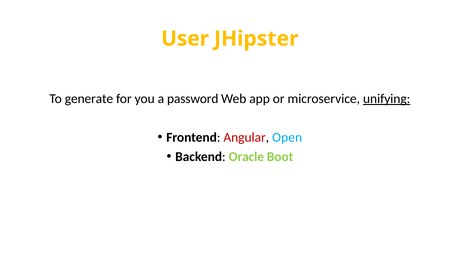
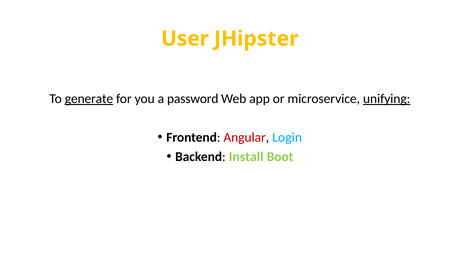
generate underline: none -> present (89, 99)
Open: Open -> Login (287, 137)
Oracle: Oracle -> Install (246, 157)
